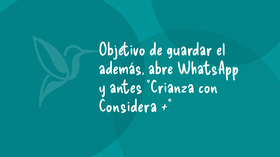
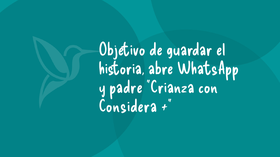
además: además -> historia (122, 69)
antes: antes -> padre (126, 88)
